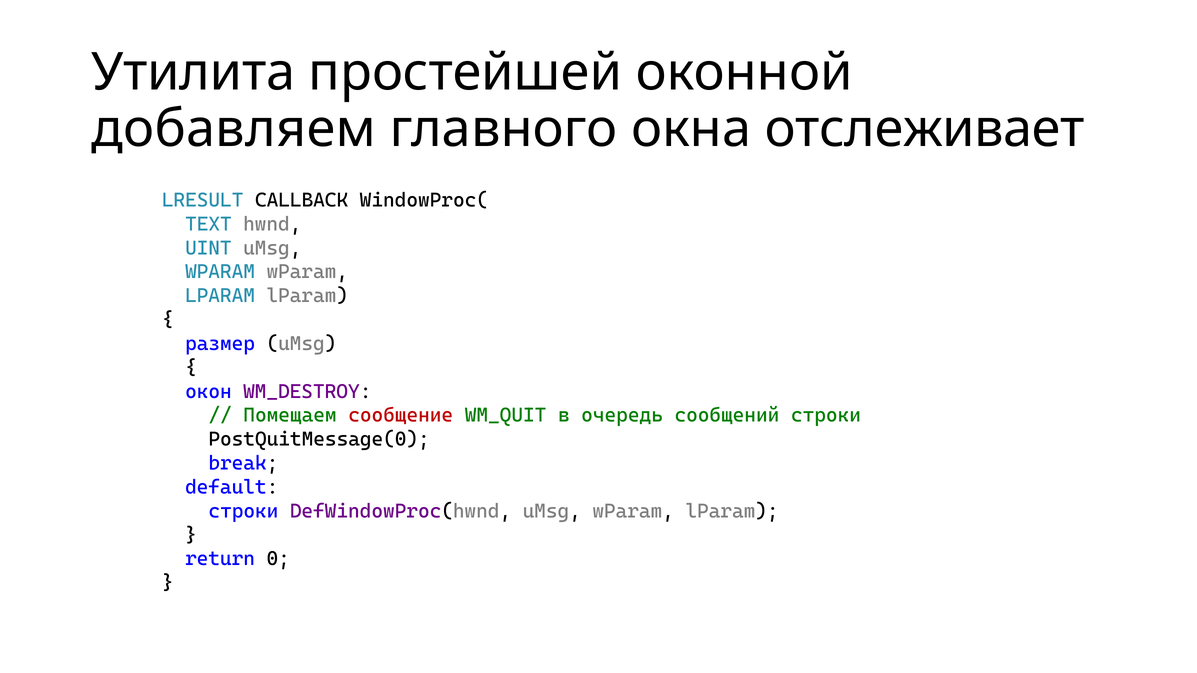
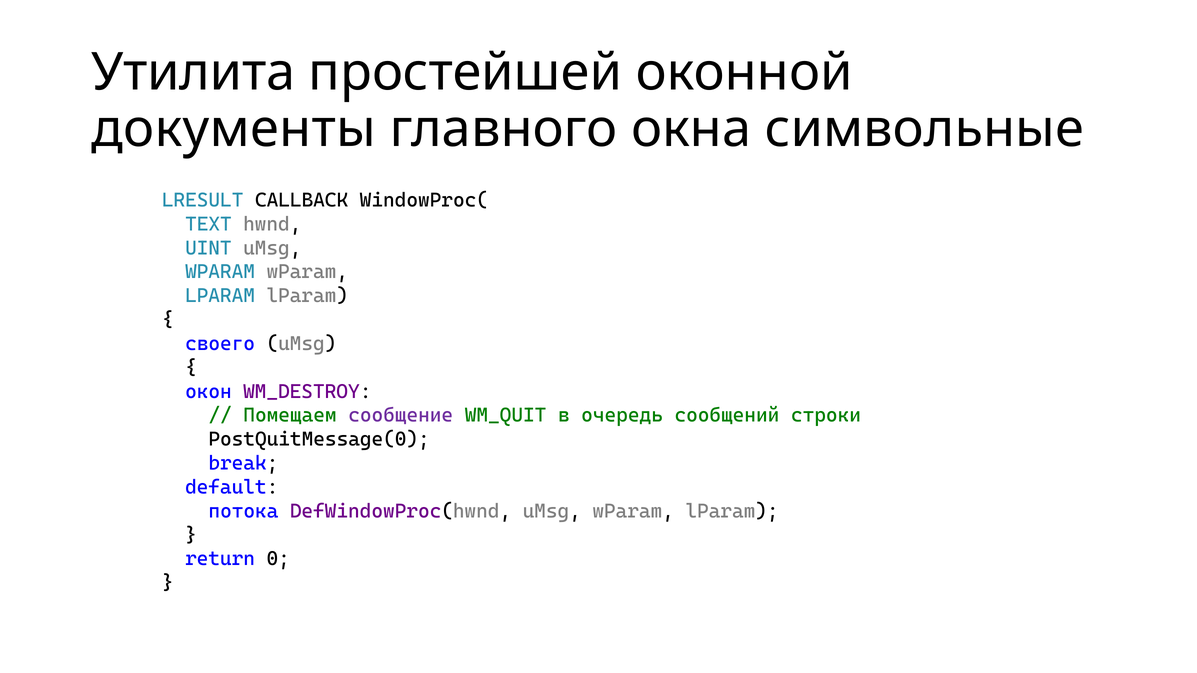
добавляем: добавляем -> документы (234, 129)
отслеживает: отслеживает -> символьные (924, 129)
размер: размер -> своего (220, 344)
сообщение colour: red -> purple (401, 416)
строки: строки -> потока (243, 511)
